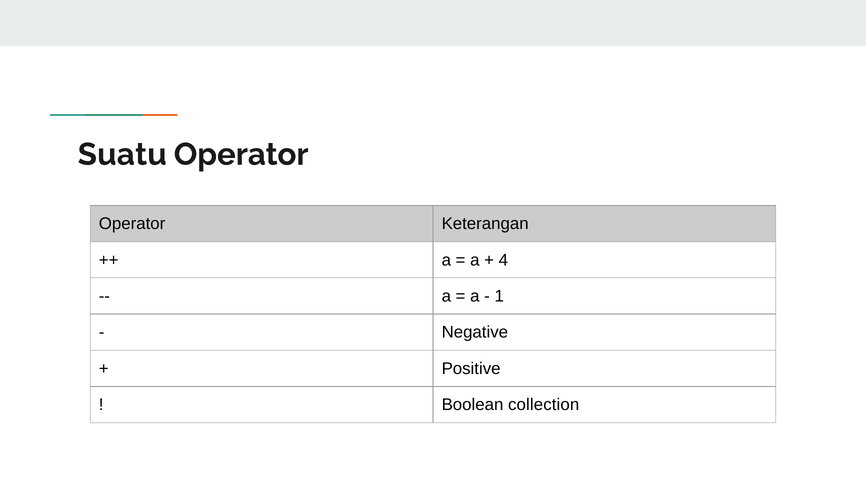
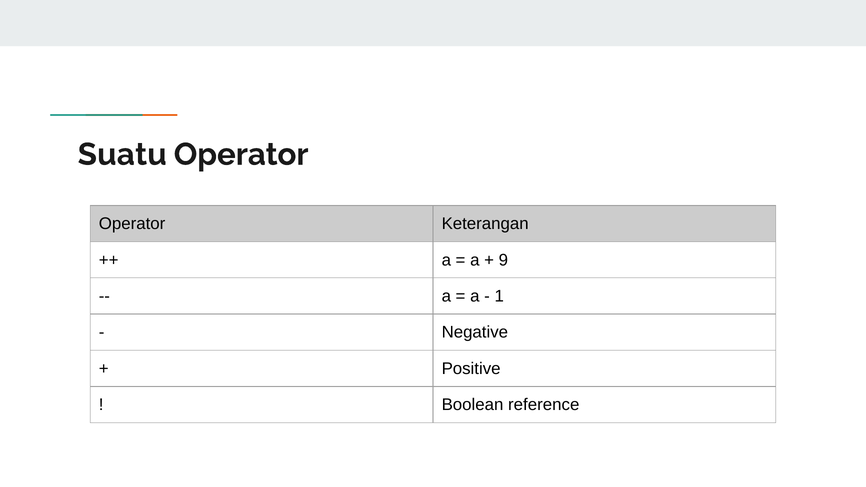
4: 4 -> 9 (503, 260)
collection: collection -> reference (544, 405)
